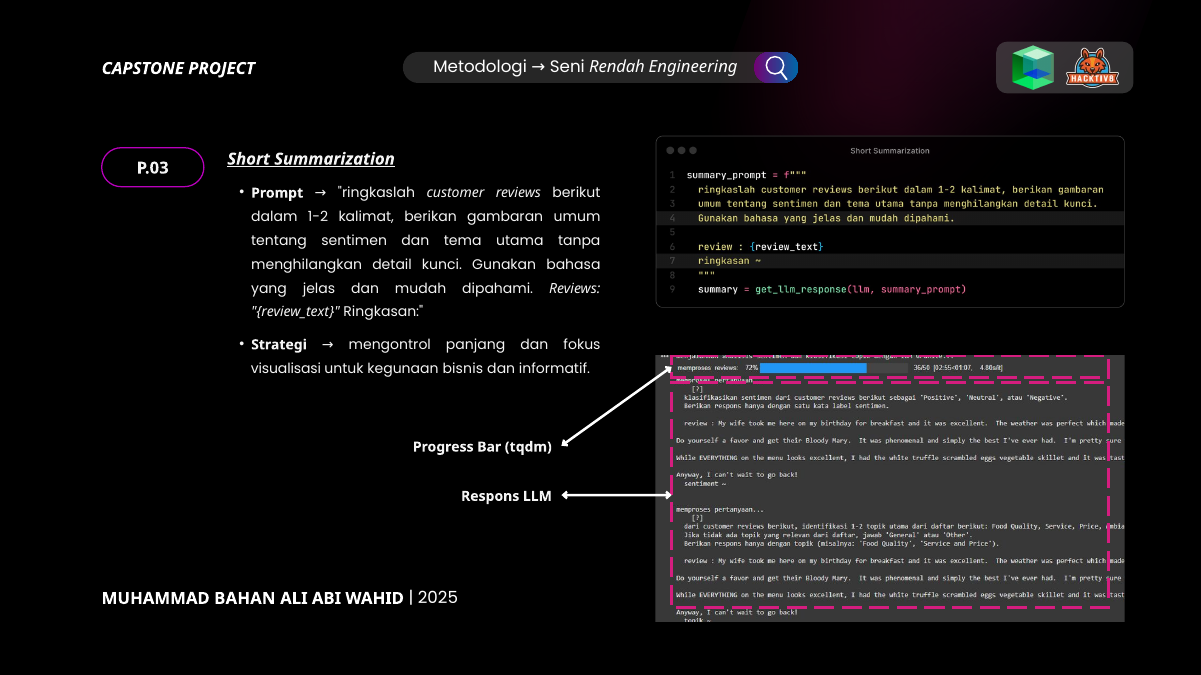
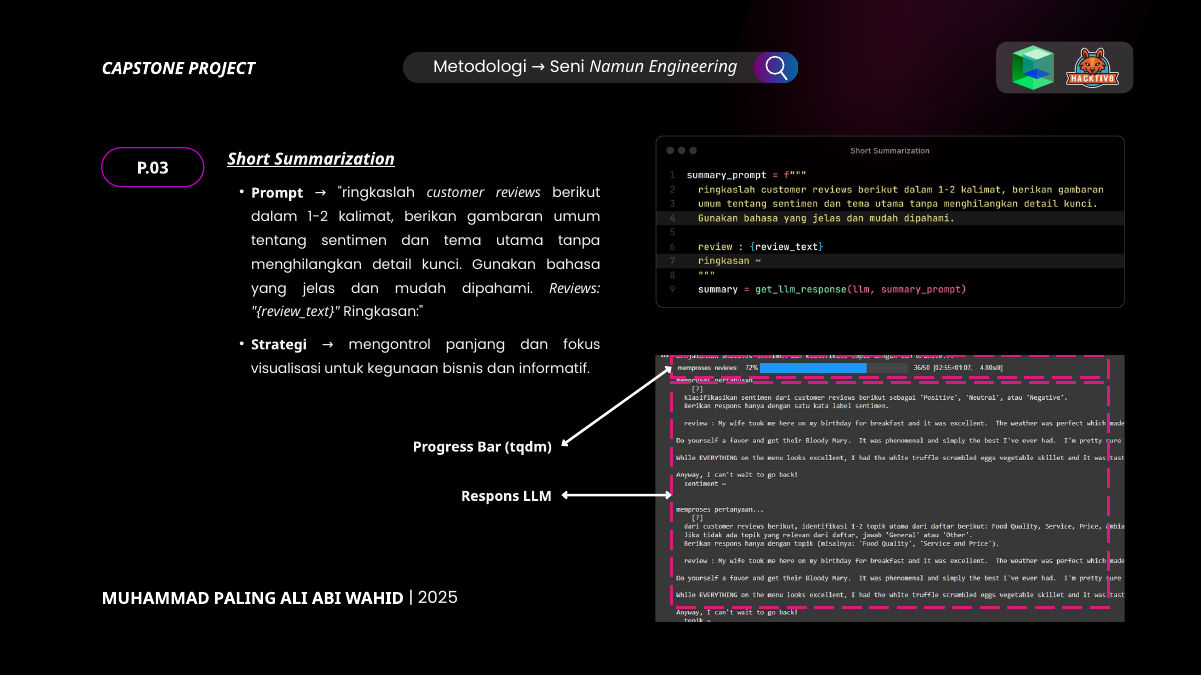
Rendah: Rendah -> Namun (617, 67)
BAHAN: BAHAN -> PALING (245, 599)
